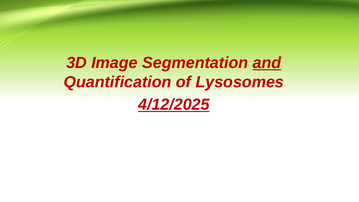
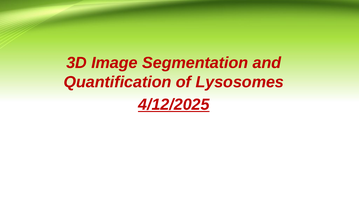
and underline: present -> none (267, 63)
